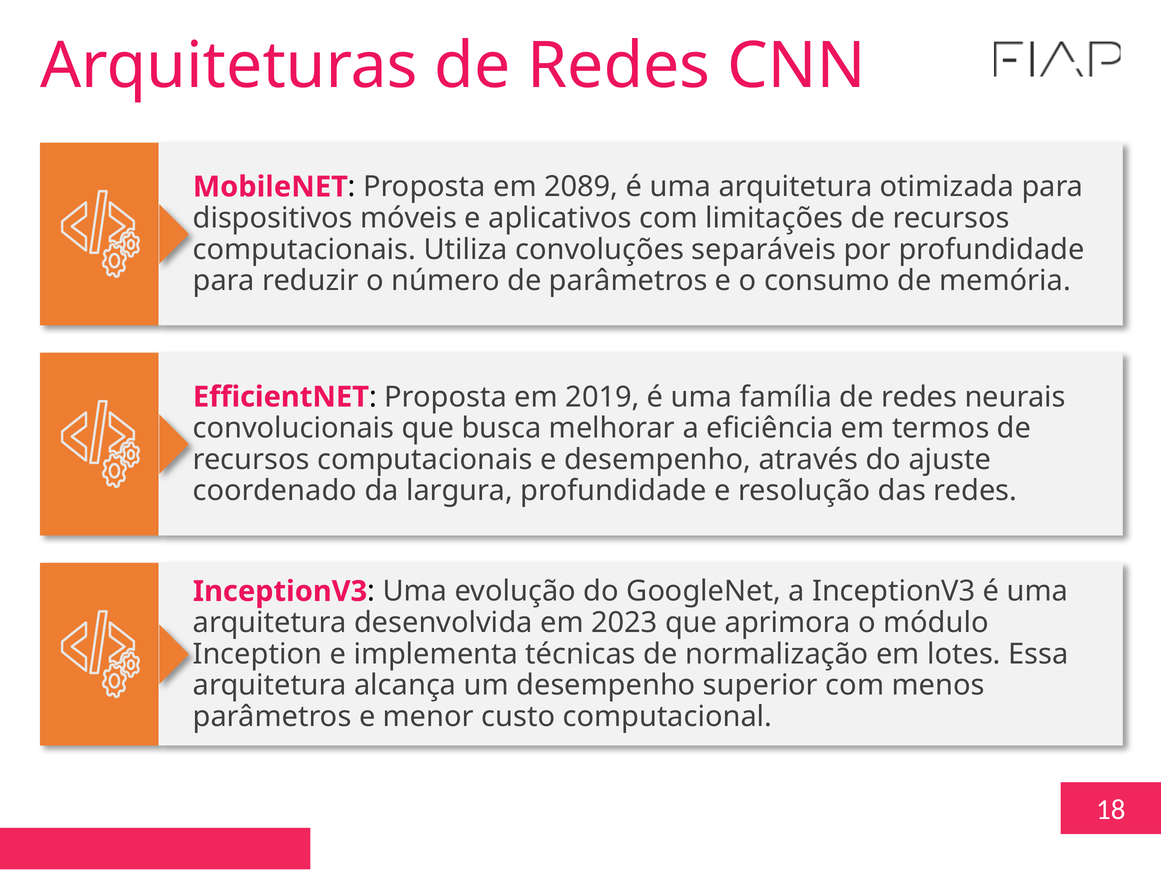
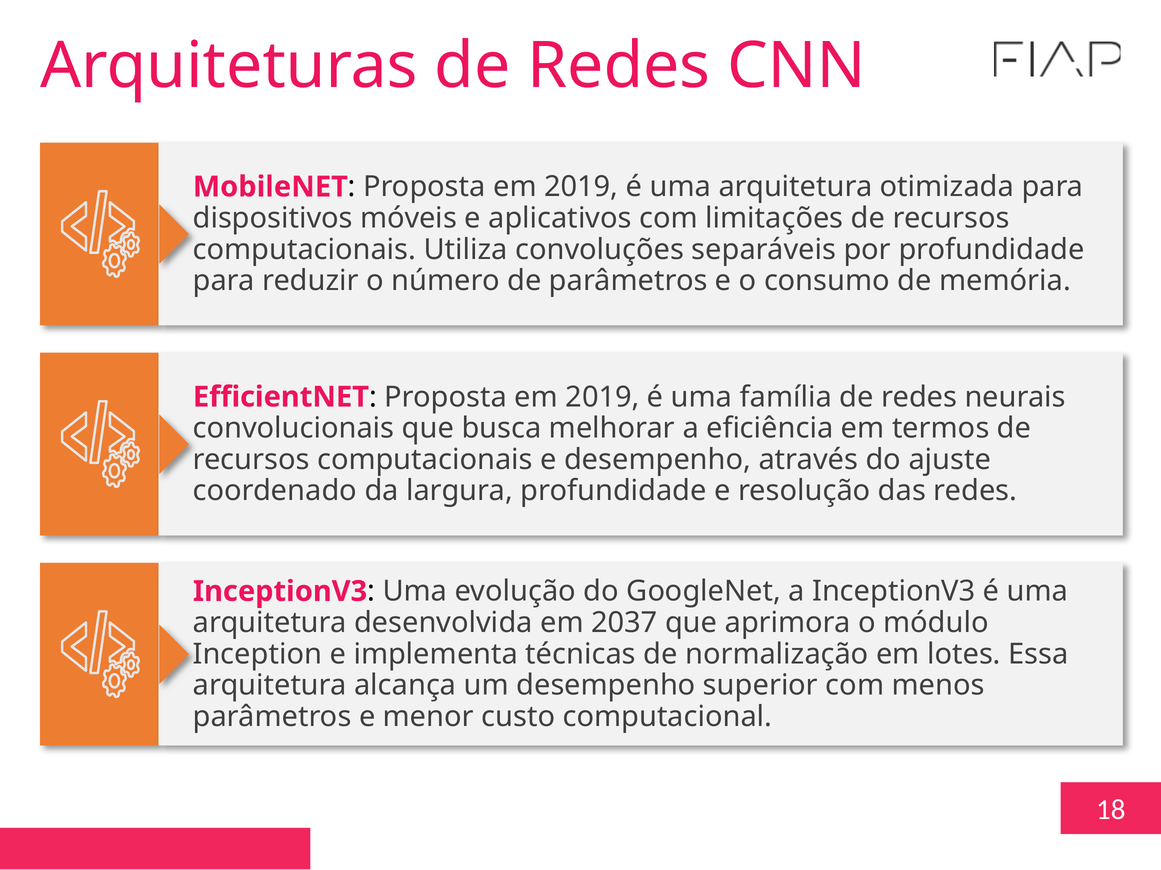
2089: 2089 -> 2019 (581, 187)
2023: 2023 -> 2037 (624, 623)
